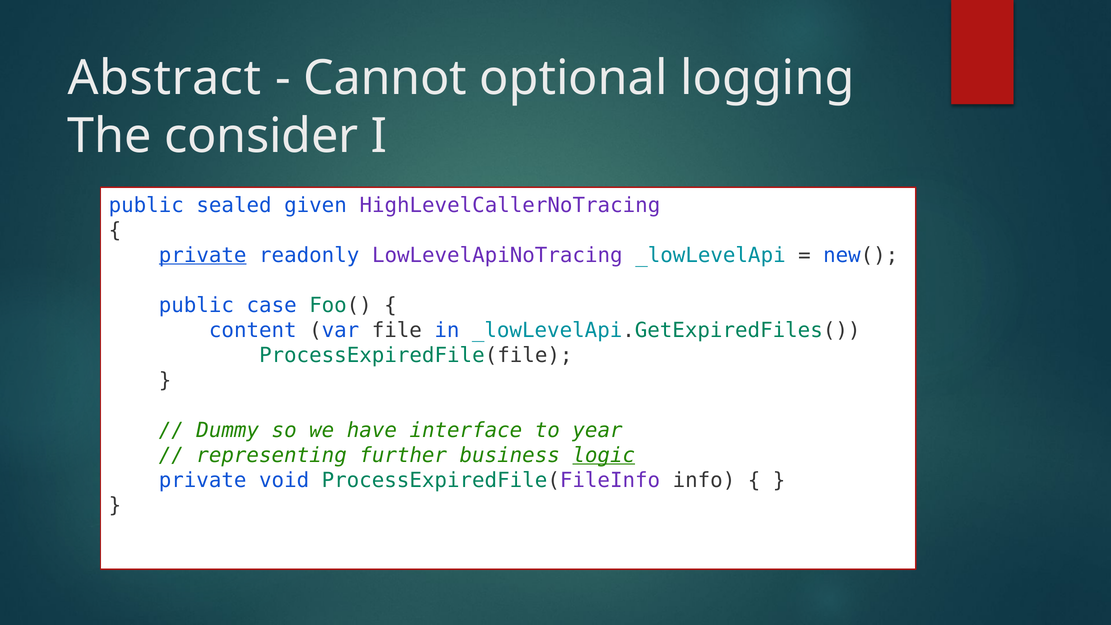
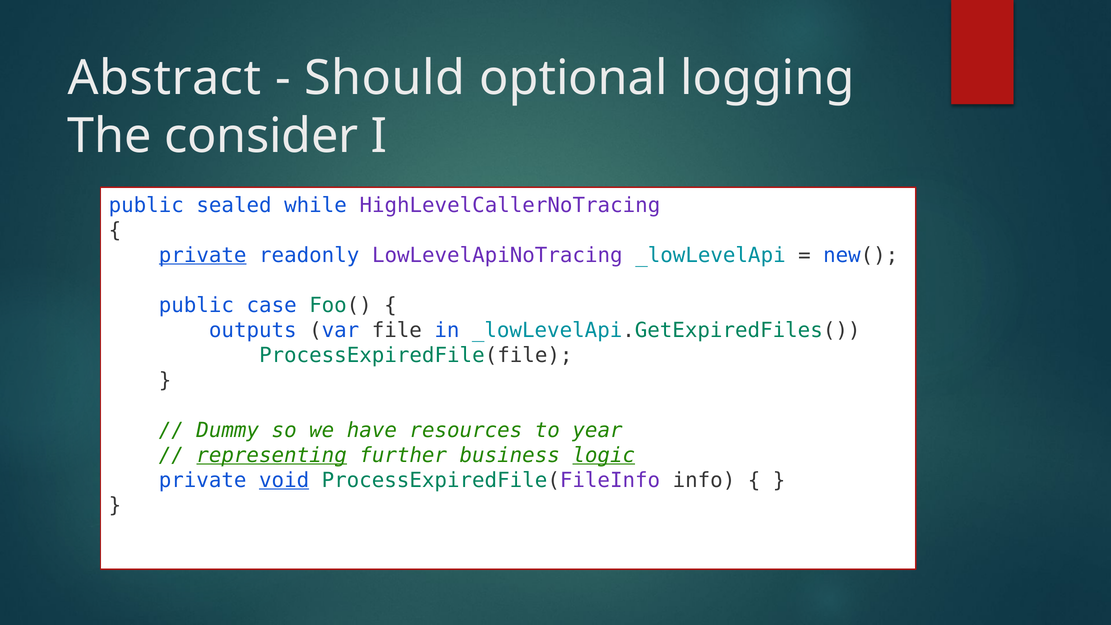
Cannot: Cannot -> Should (385, 78)
given: given -> while (315, 205)
content: content -> outputs (253, 330)
interface: interface -> resources (466, 430)
representing underline: none -> present (272, 455)
void underline: none -> present (284, 480)
